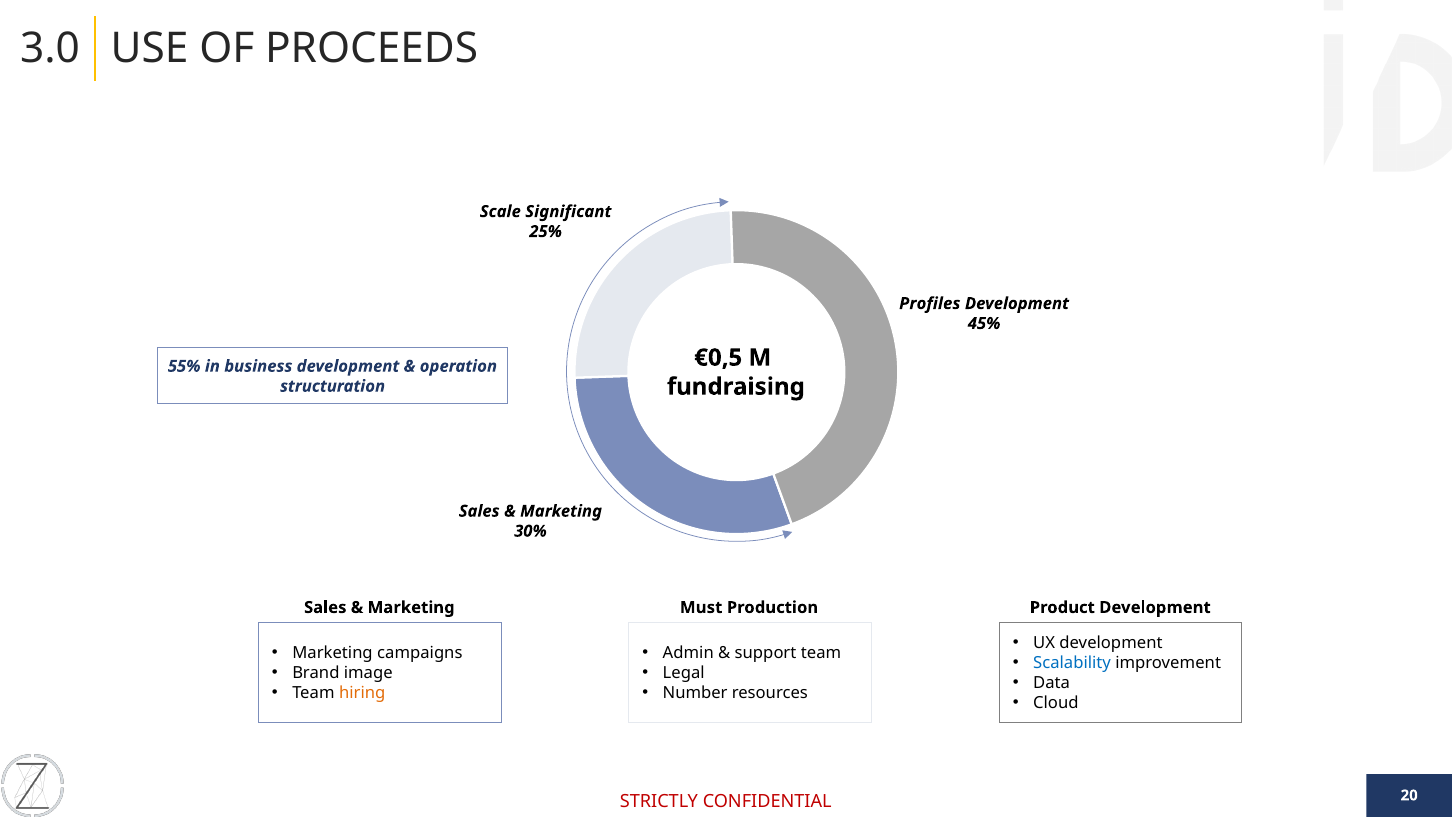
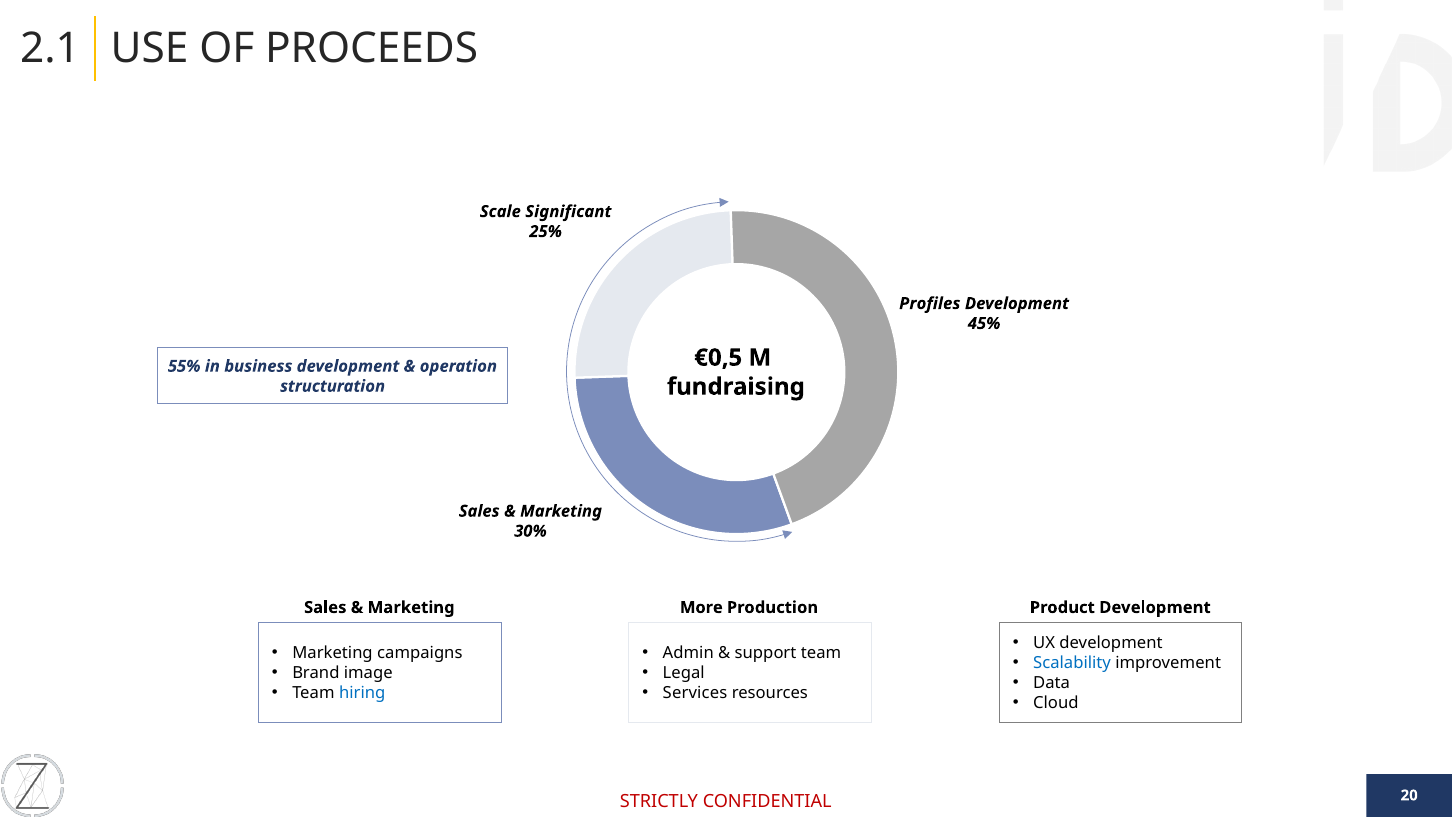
3.0: 3.0 -> 2.1 (50, 48)
Must: Must -> More (701, 607)
hiring colour: orange -> blue (362, 693)
Number: Number -> Services (695, 693)
